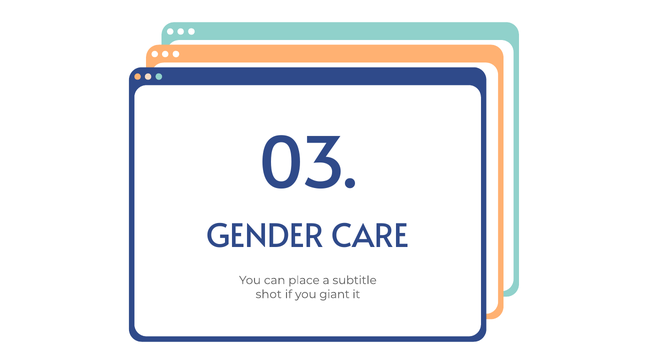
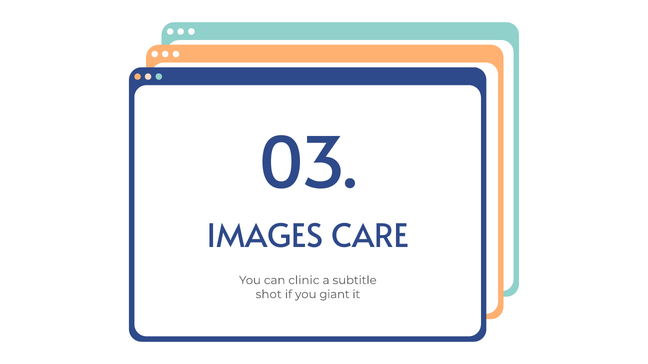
GENDER: GENDER -> IMAGES (265, 237)
place: place -> clinic (304, 281)
